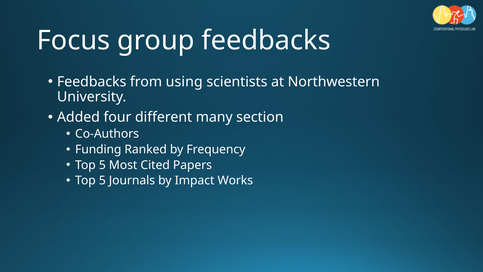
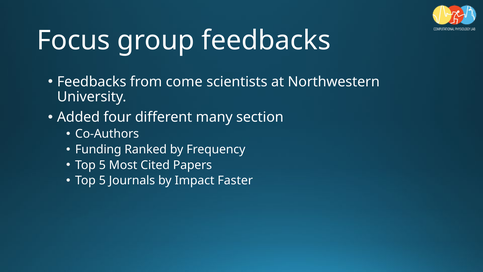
using: using -> come (184, 82)
Works: Works -> Faster (235, 180)
